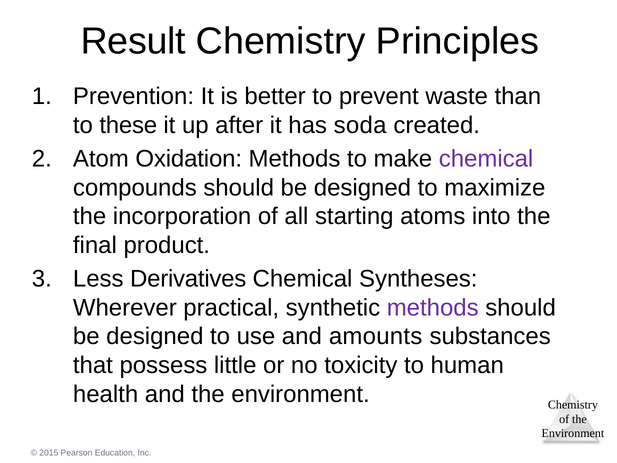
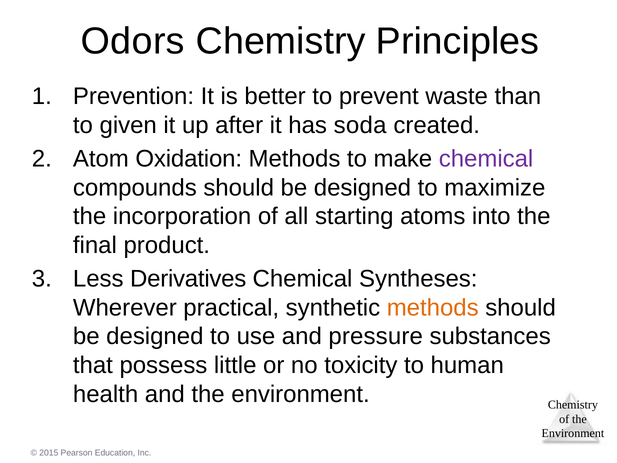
Result: Result -> Odors (133, 41)
these: these -> given (128, 125)
methods colour: purple -> orange (433, 308)
amounts: amounts -> pressure (376, 336)
